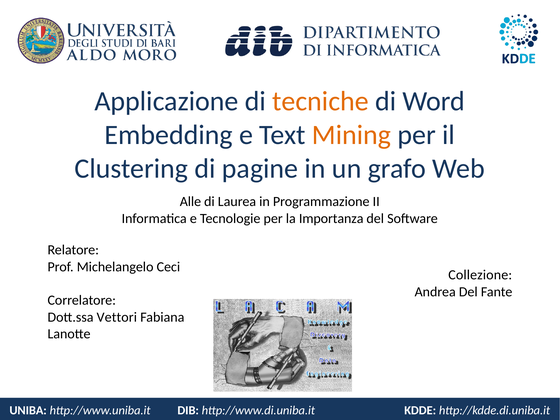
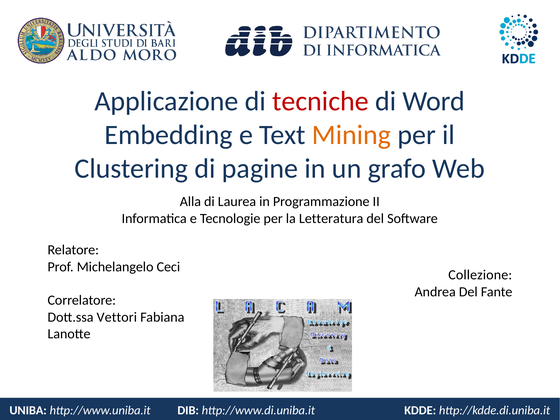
tecniche colour: orange -> red (321, 101)
Alle: Alle -> Alla (190, 202)
Importanza: Importanza -> Letteratura (331, 218)
